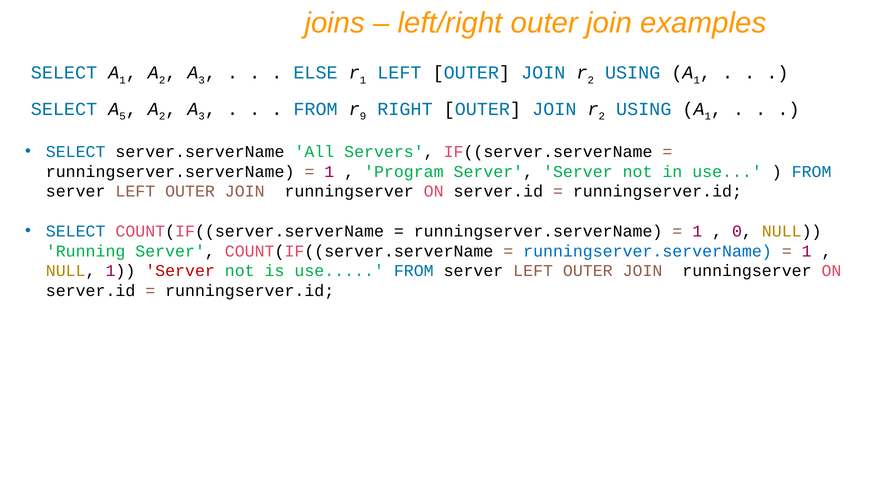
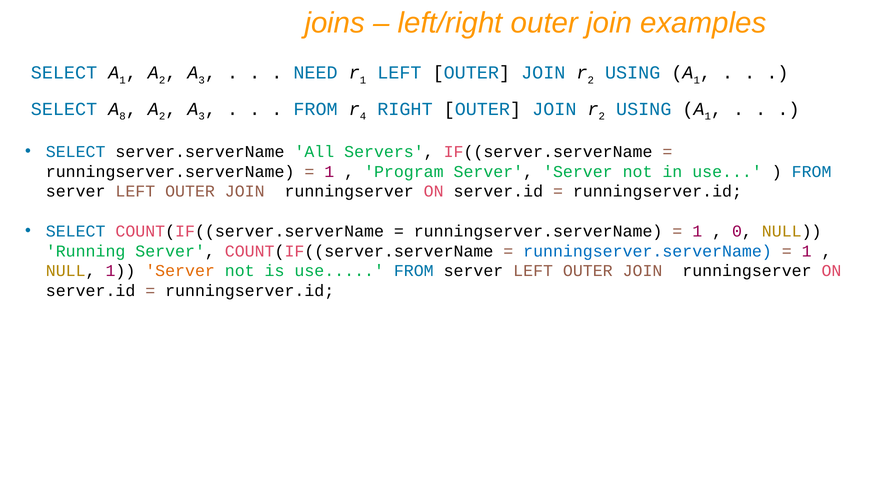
ELSE: ELSE -> NEED (316, 73)
5: 5 -> 8 (123, 116)
9: 9 -> 4 (363, 116)
Server colour: red -> orange (180, 271)
